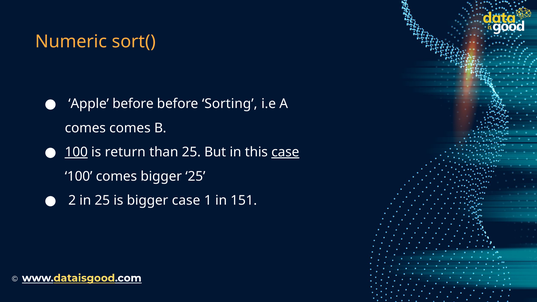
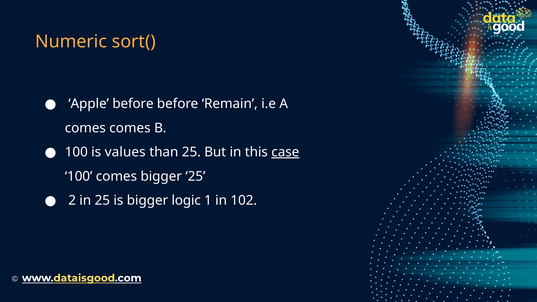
Sorting: Sorting -> Remain (230, 104)
100 underline: present -> none (76, 152)
return: return -> values (125, 152)
bigger case: case -> logic (186, 200)
151: 151 -> 102 (244, 200)
